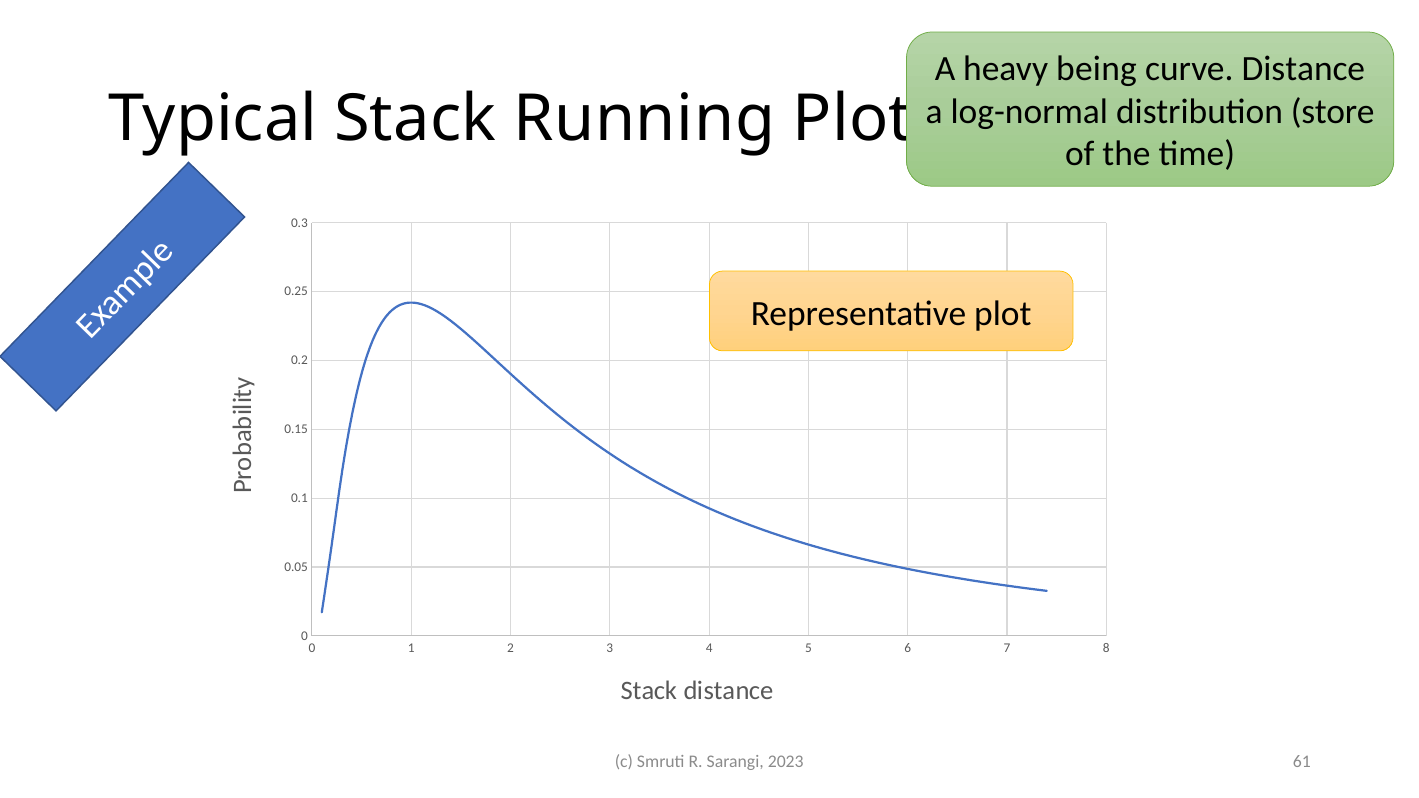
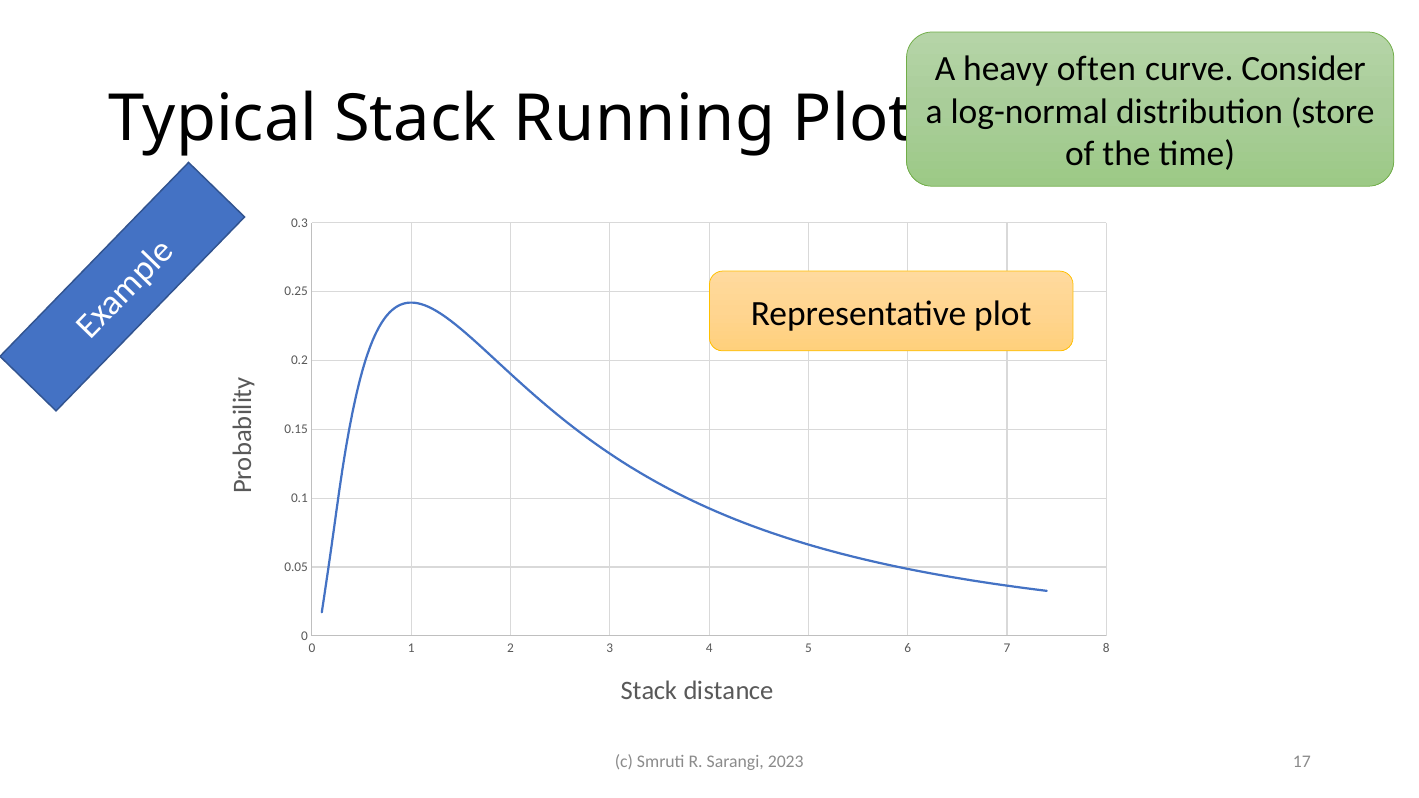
being: being -> often (1096, 69)
curve Distance: Distance -> Consider (1304, 69)
61: 61 -> 17 (1302, 762)
